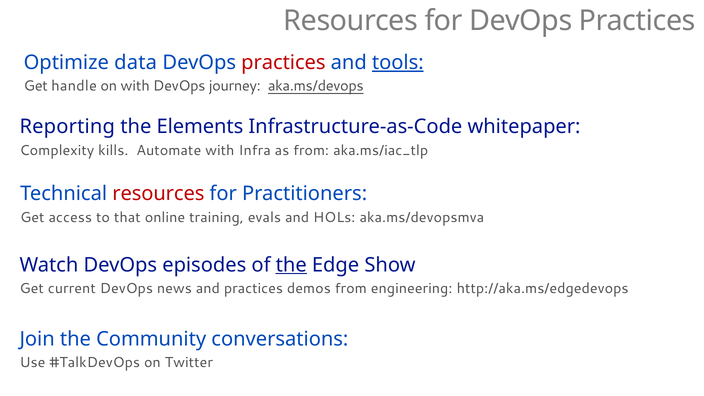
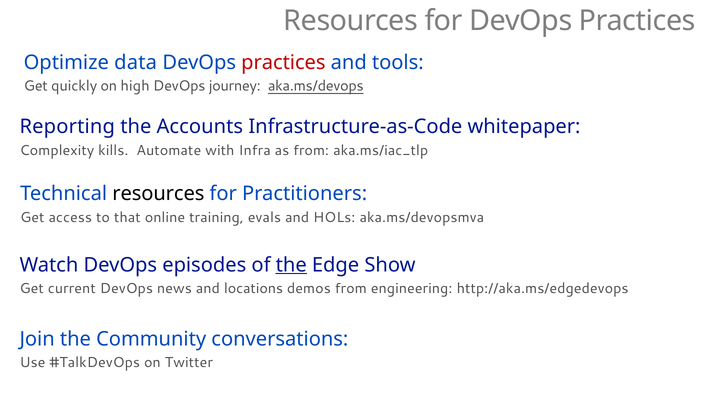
tools underline: present -> none (398, 63)
handle: handle -> quickly (74, 86)
on with: with -> high (135, 86)
Elements: Elements -> Accounts (200, 127)
resources colour: red -> black (158, 194)
and practices: practices -> locations (254, 288)
